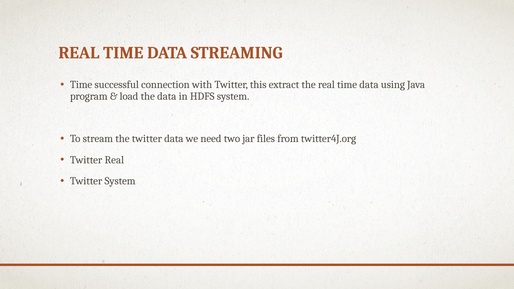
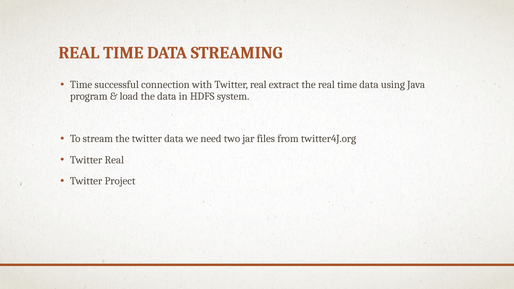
with Twitter this: this -> real (258, 85)
Twitter System: System -> Project (120, 181)
